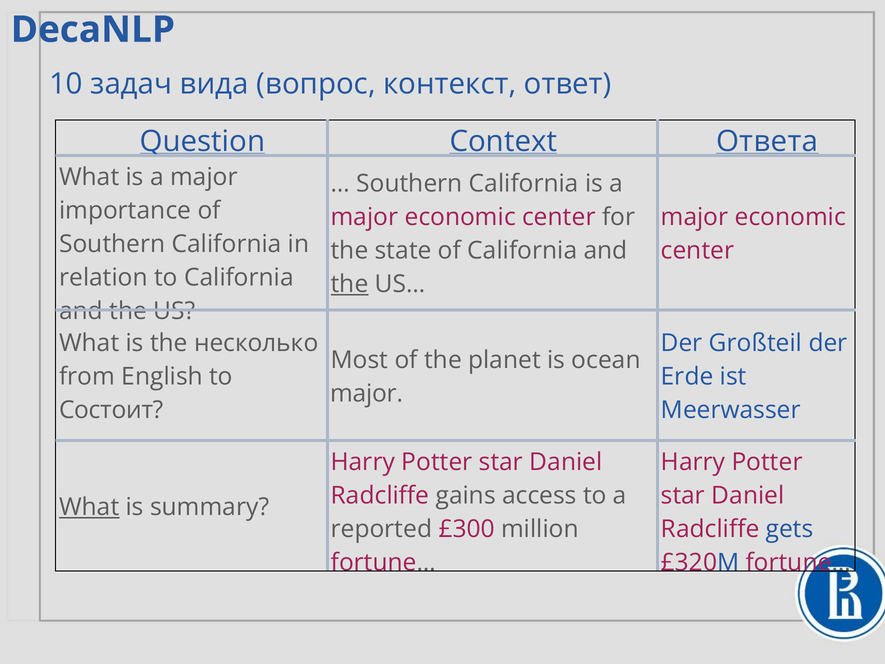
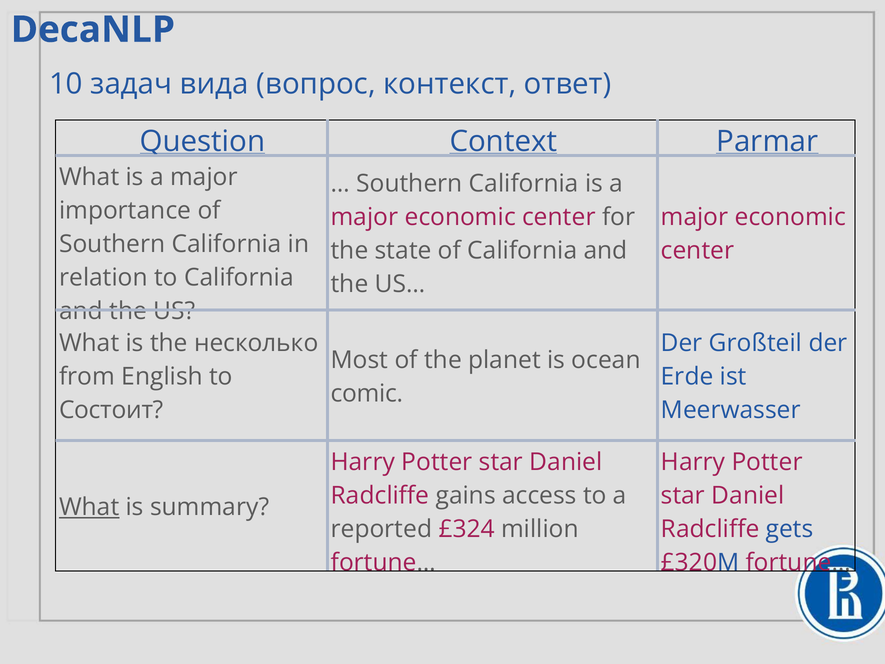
Ответа: Ответа -> Parmar (767, 142)
the underline: present -> none (350, 284)
major: major -> comic (367, 393)
£300: £300 -> £324 (467, 529)
